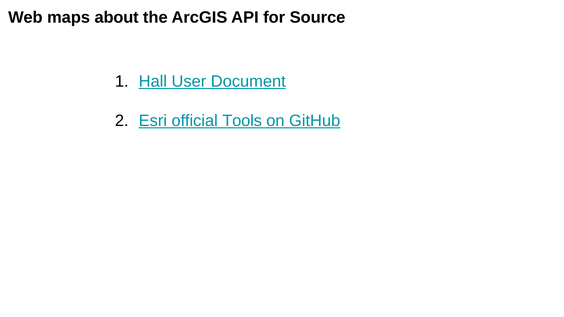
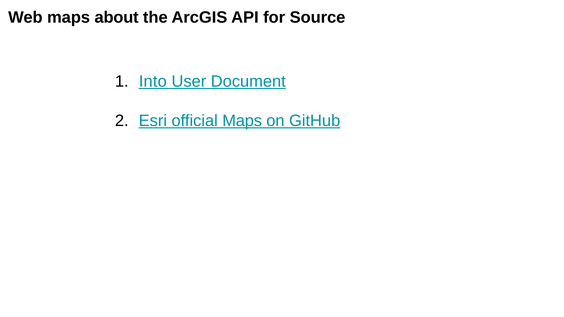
Hall: Hall -> Into (153, 81)
official Tools: Tools -> Maps (242, 121)
